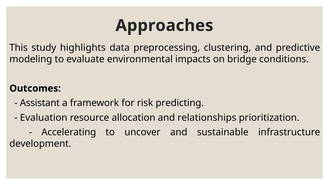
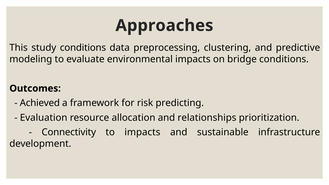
study highlights: highlights -> conditions (83, 48)
Assistant: Assistant -> Achieved (40, 103)
Accelerating: Accelerating -> Connectivity (69, 132)
to uncover: uncover -> impacts (142, 132)
